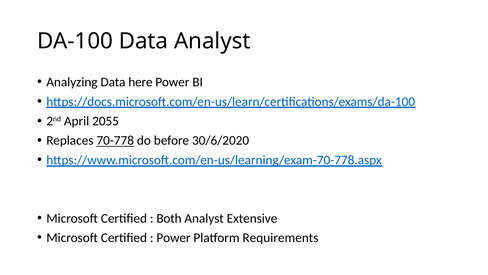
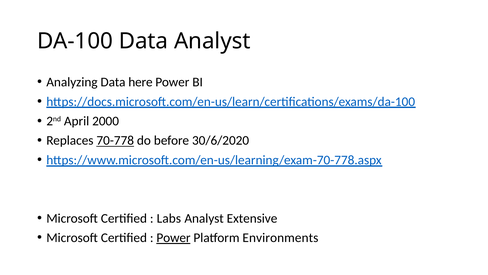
2055: 2055 -> 2000 (106, 121)
Both: Both -> Labs (169, 218)
Power underline: none -> present (174, 237)
Requirements: Requirements -> Environments (280, 237)
